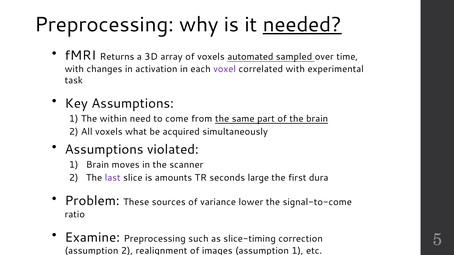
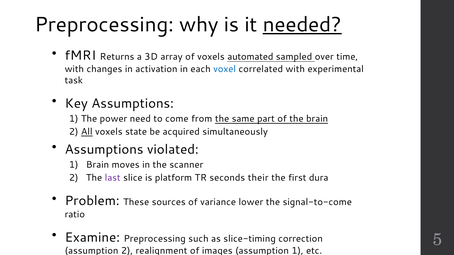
voxel colour: purple -> blue (225, 69)
within: within -> power (113, 119)
All underline: none -> present (87, 132)
what: what -> state (136, 132)
amounts: amounts -> platform (173, 178)
large: large -> their (258, 178)
